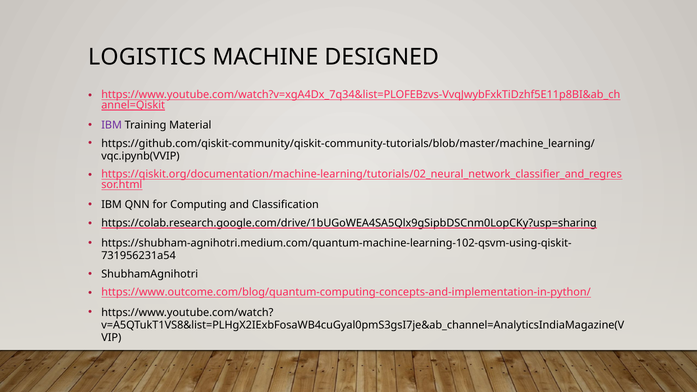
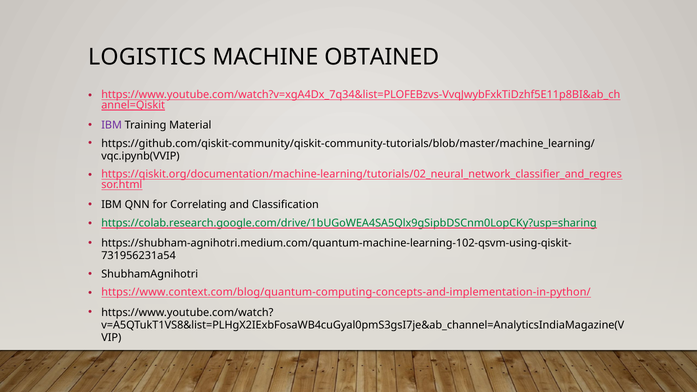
DESIGNED: DESIGNED -> OBTAINED (382, 57)
Computing: Computing -> Correlating (199, 205)
https://colab.research.google.com/drive/1bUGoWEA4SA5Qlx9gSipbDSCnm0LopCKy?usp=sharing colour: black -> green (349, 223)
https://www.outcome.com/blog/quantum-computing-concepts-and-implementation-in-python/: https://www.outcome.com/blog/quantum-computing-concepts-and-implementation-in-python/ -> https://www.context.com/blog/quantum-computing-concepts-and-implementation-in-python/ (346, 292)
